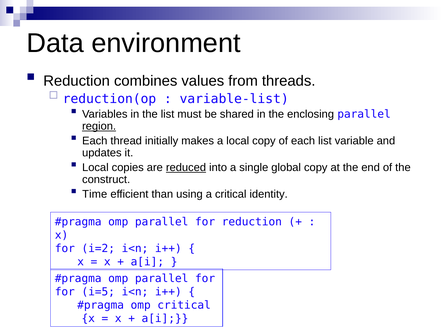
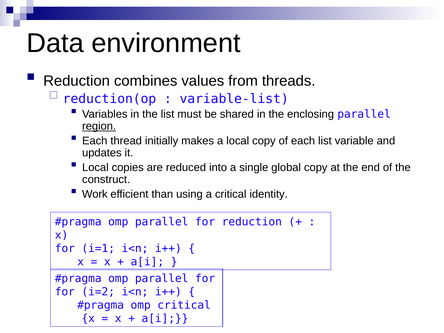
reduced underline: present -> none (186, 168)
Time: Time -> Work (95, 194)
i=2: i=2 -> i=1 (98, 248)
i=5: i=5 -> i=2 (98, 292)
